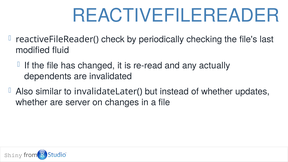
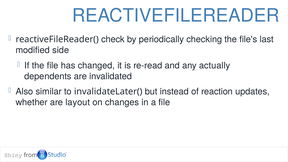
fluid: fluid -> side (61, 50)
of whether: whether -> reaction (217, 92)
server: server -> layout (78, 102)
